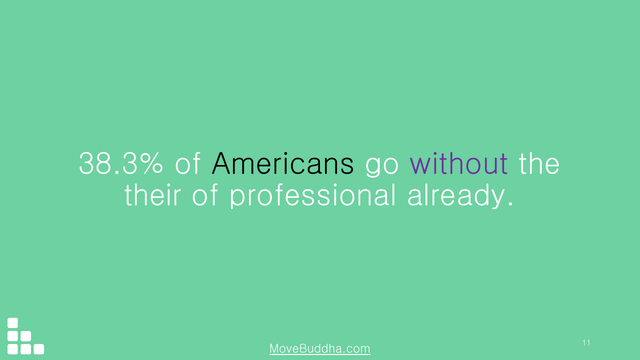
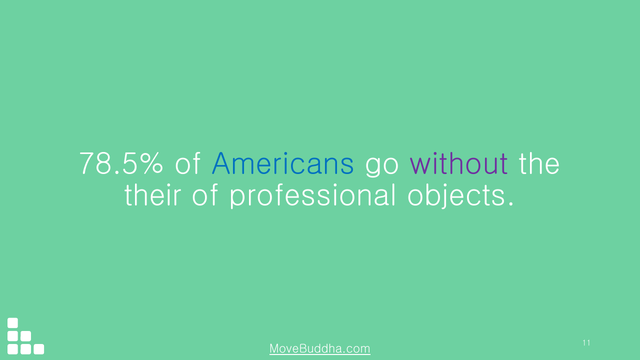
38.3%: 38.3% -> 78.5% (121, 164)
Americans colour: black -> blue (283, 164)
already: already -> objects (461, 196)
